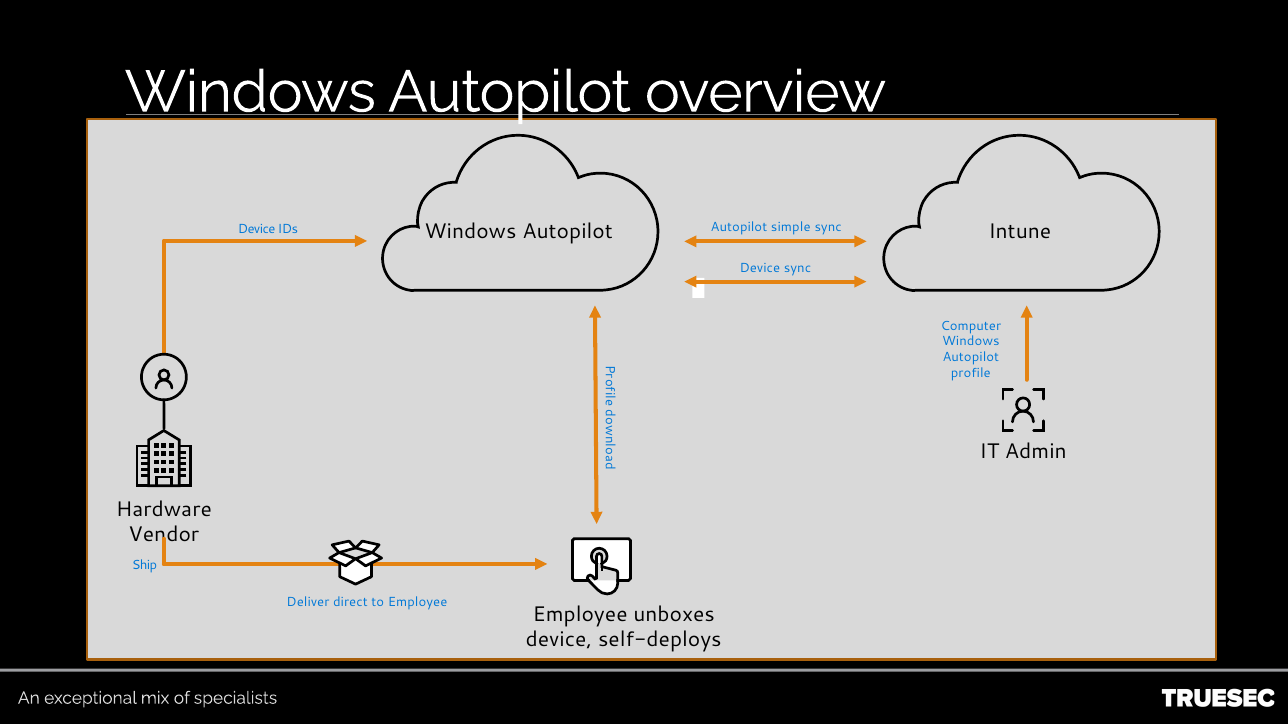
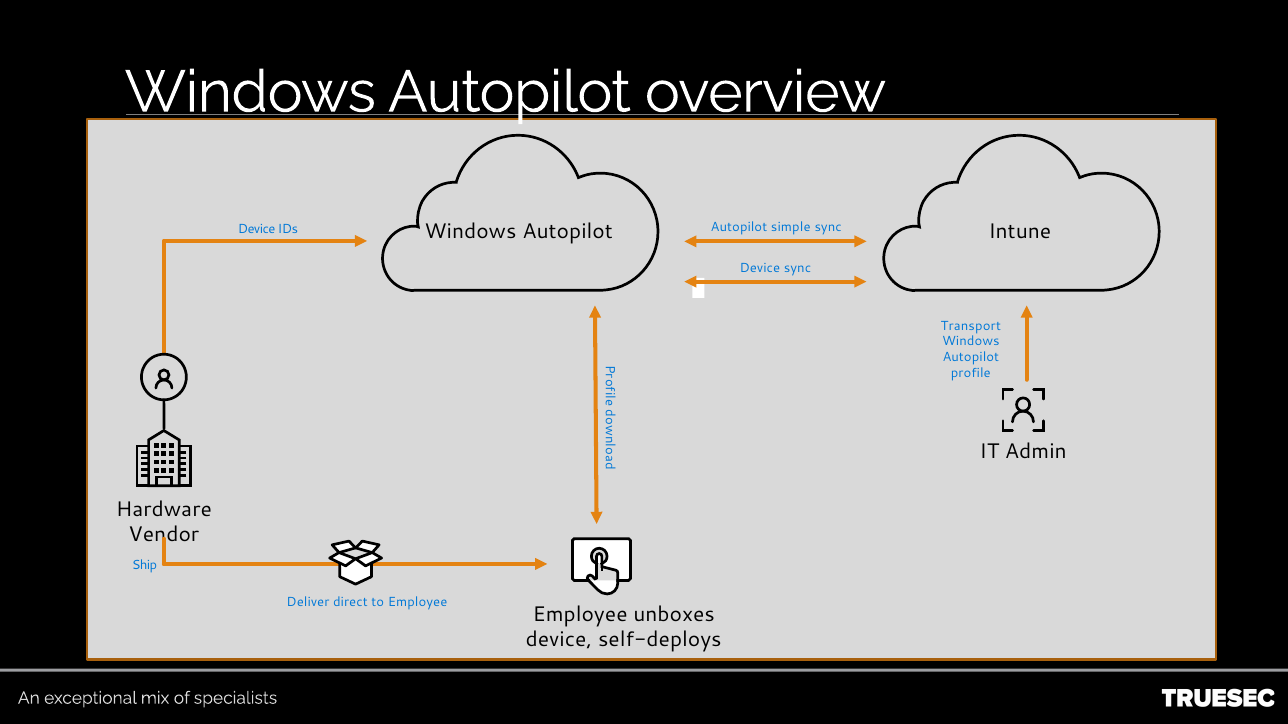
Computer: Computer -> Transport (971, 326)
